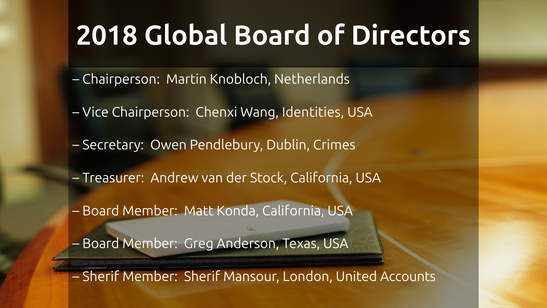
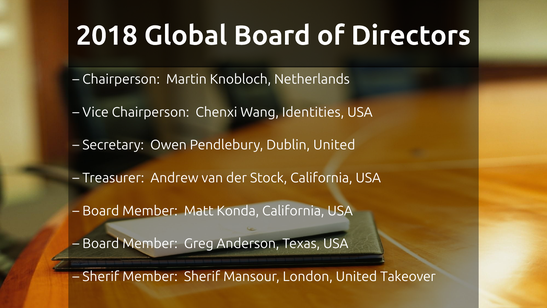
Dublin Crimes: Crimes -> United (334, 145)
Accounts: Accounts -> Takeover (408, 276)
